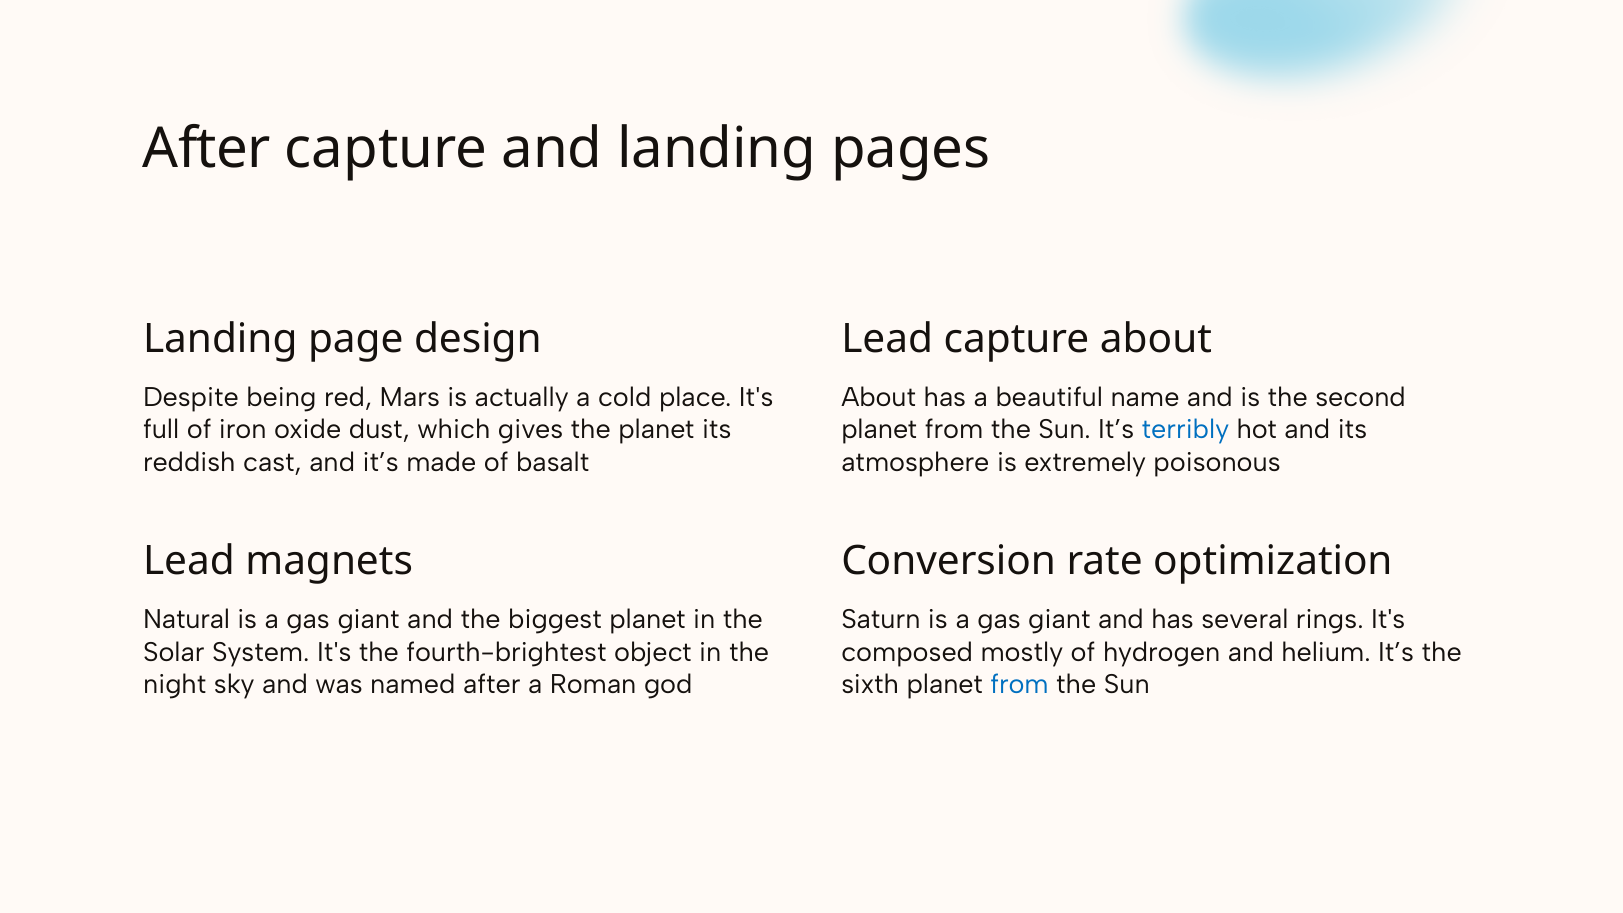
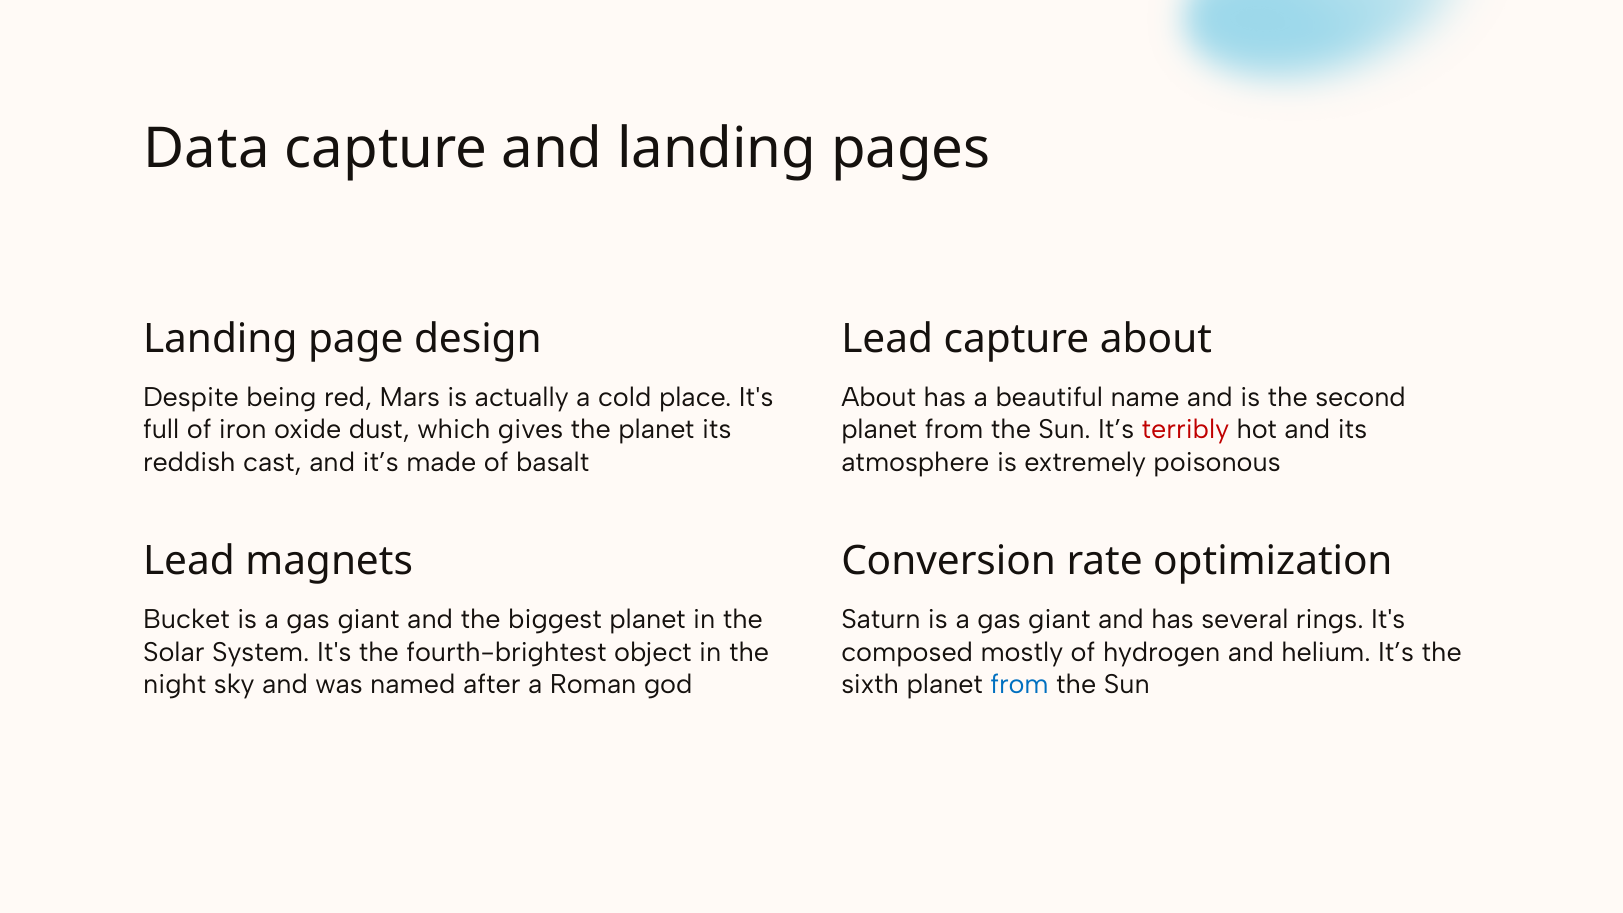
After: After -> Data (206, 149)
terribly colour: blue -> red (1185, 430)
Natural: Natural -> Bucket (187, 620)
